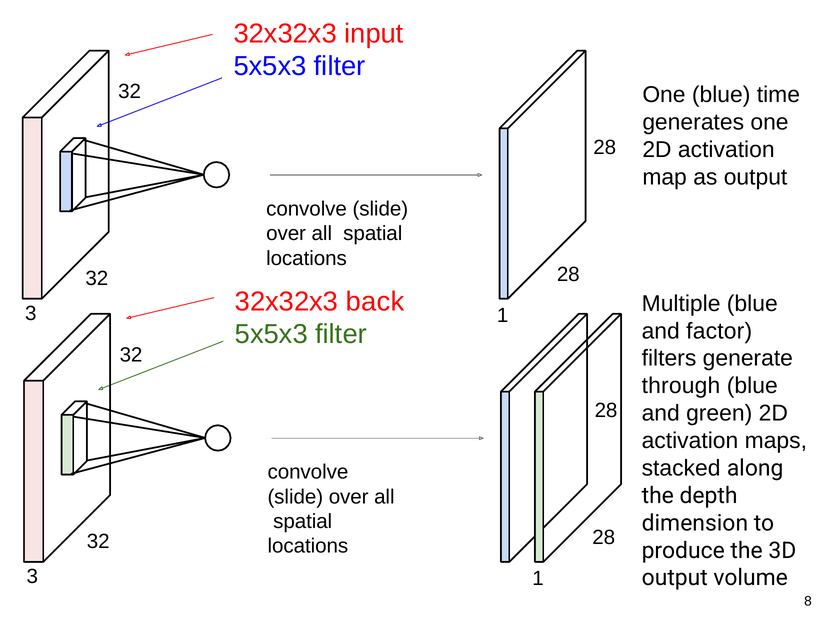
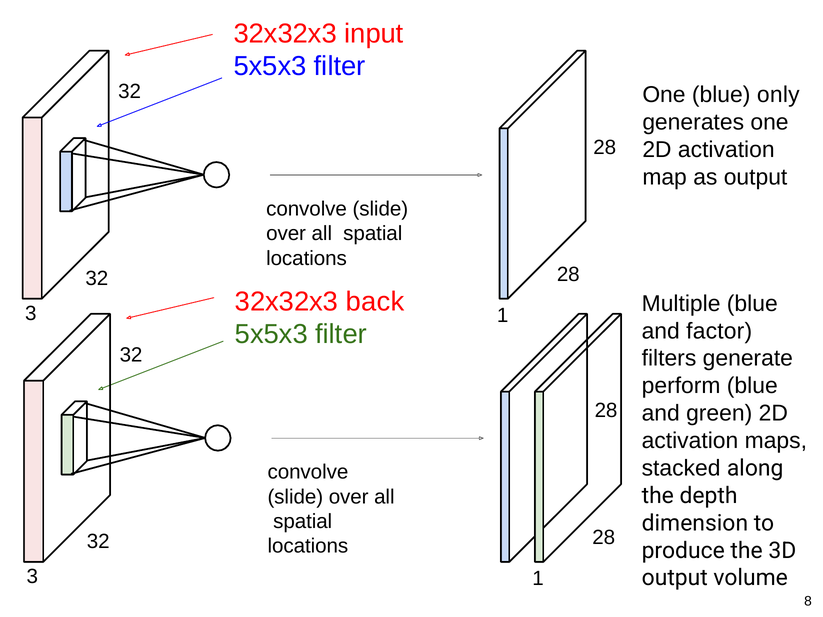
time: time -> only (778, 95)
through: through -> perform (681, 386)
